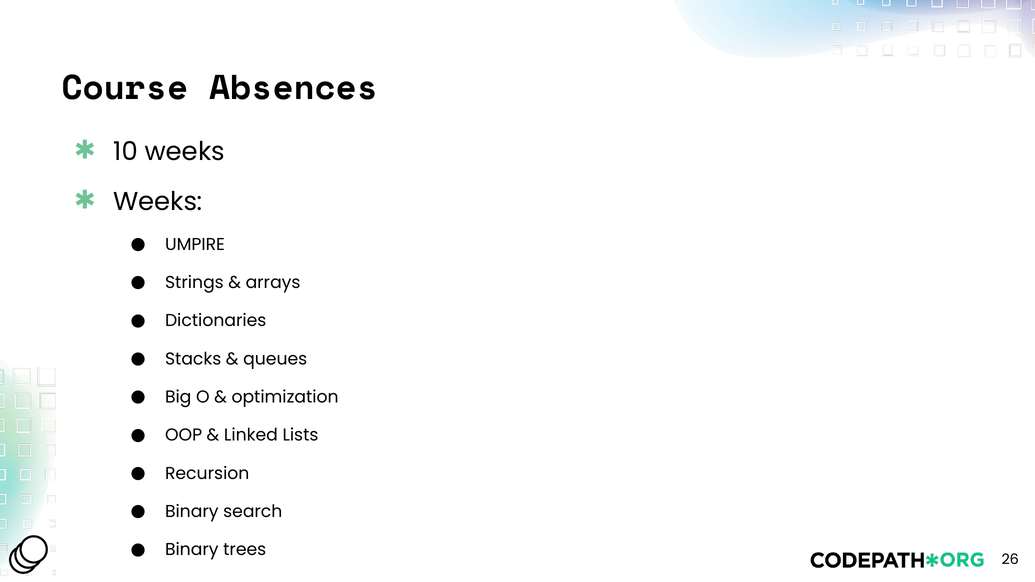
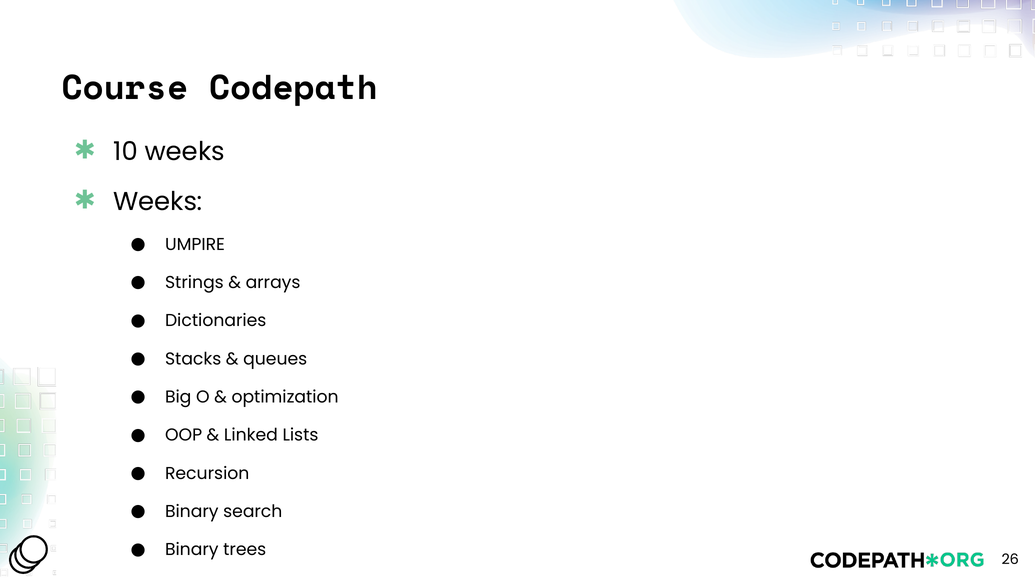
Absences: Absences -> Codepath (294, 88)
